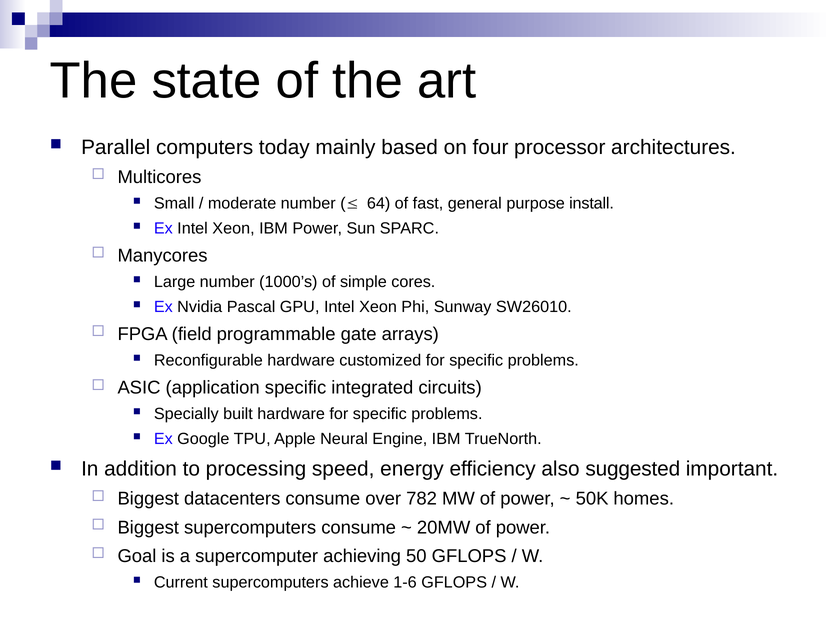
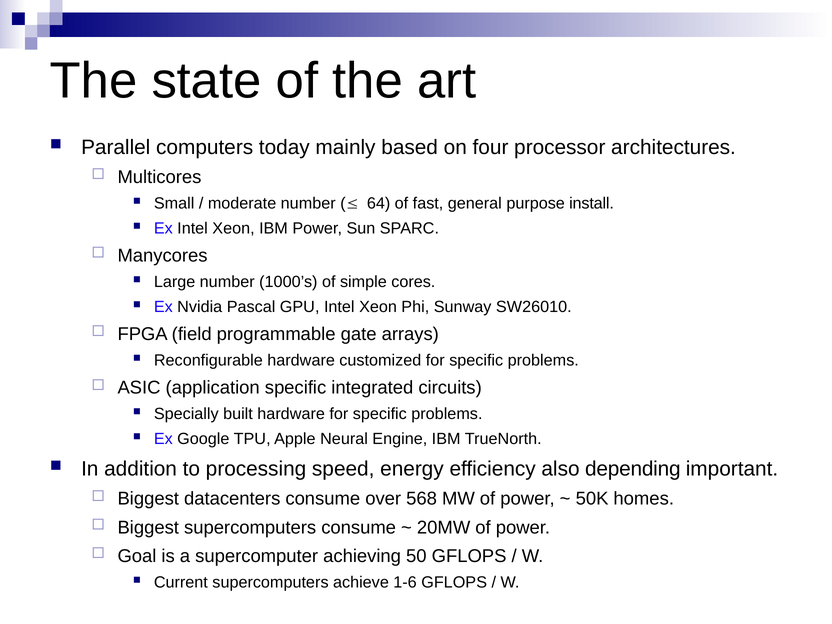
suggested: suggested -> depending (633, 469)
782: 782 -> 568 (422, 499)
